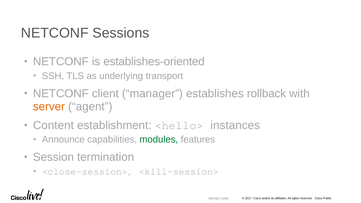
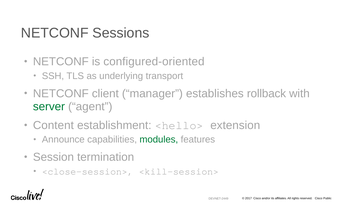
establishes-oriented: establishes-oriented -> configured-oriented (154, 62)
server colour: orange -> green (49, 107)
instances: instances -> extension (235, 125)
